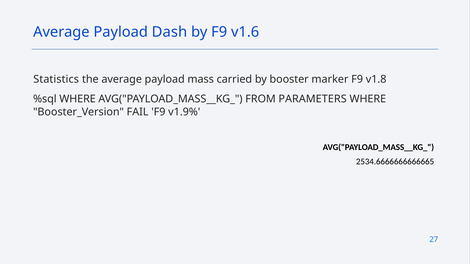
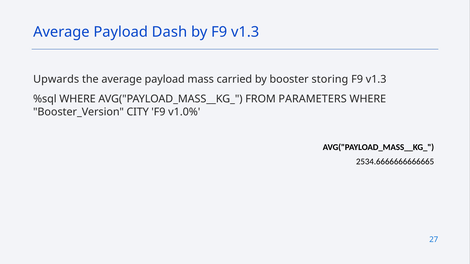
by F9 v1.6: v1.6 -> v1.3 (245, 32)
Statistics: Statistics -> Upwards (56, 79)
marker: marker -> storing (330, 79)
v1.8: v1.8 -> v1.3 (376, 79)
FAIL: FAIL -> CITY (138, 112)
v1.9%: v1.9% -> v1.0% (184, 112)
